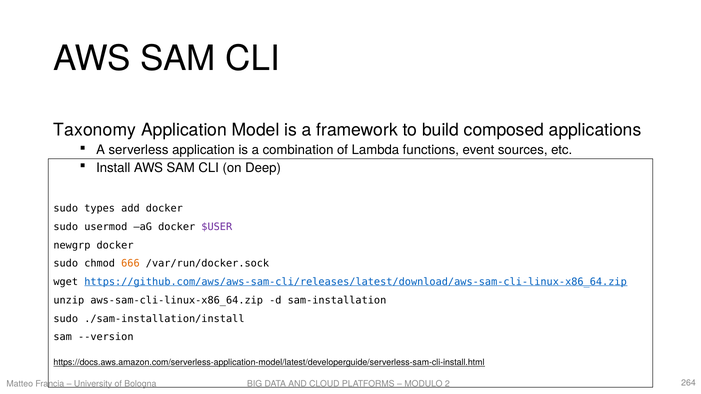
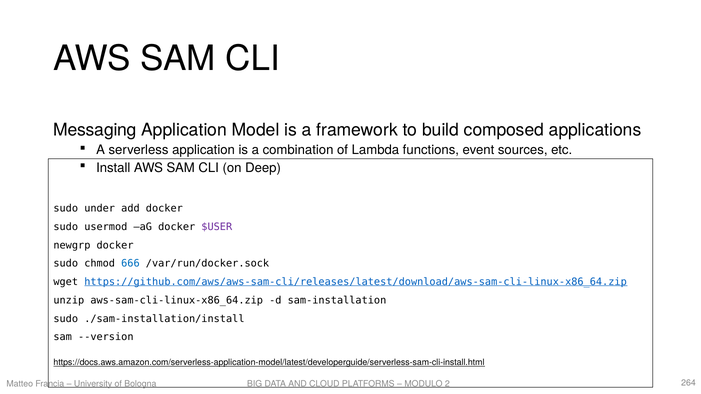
Taxonomy: Taxonomy -> Messaging (95, 130)
types: types -> under (100, 209)
666 colour: orange -> blue (130, 264)
